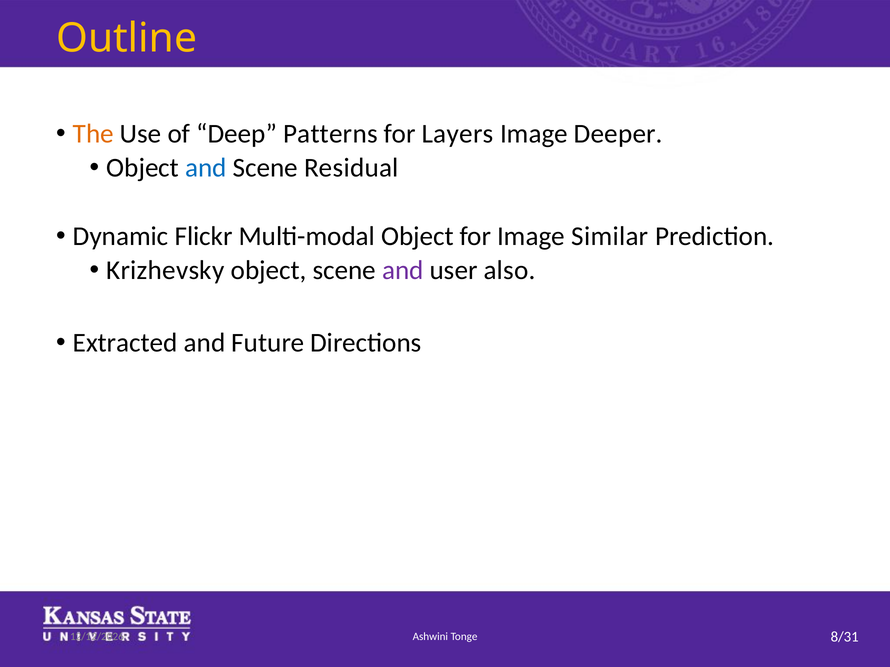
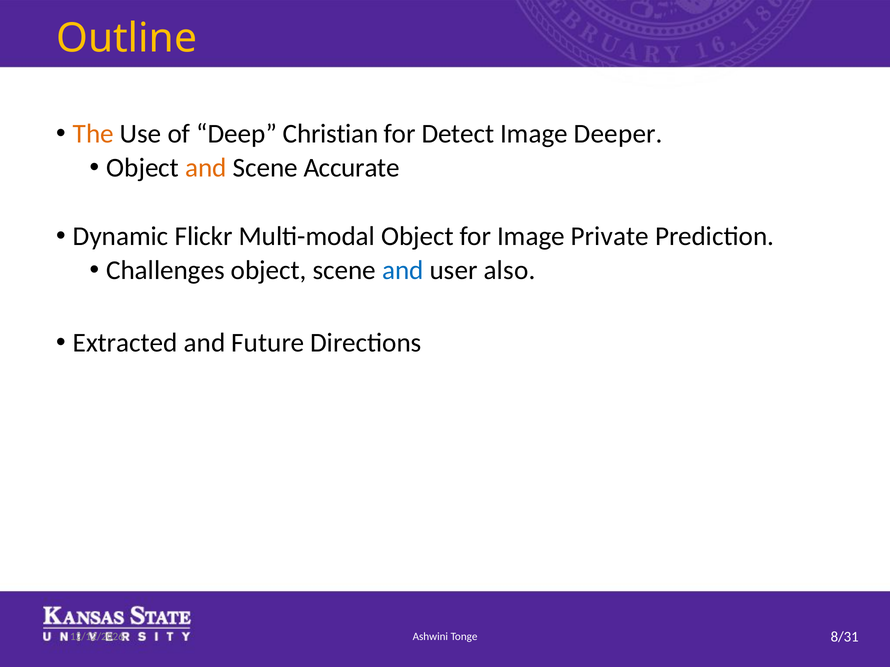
Patterns: Patterns -> Christian (331, 134)
Layers: Layers -> Detect (458, 134)
and colour: blue -> orange (206, 168)
Residual: Residual -> Accurate (352, 168)
Similar: Similar -> Private (610, 236)
Krizhevsky: Krizhevsky -> Challenges (165, 270)
and colour: purple -> blue (403, 270)
